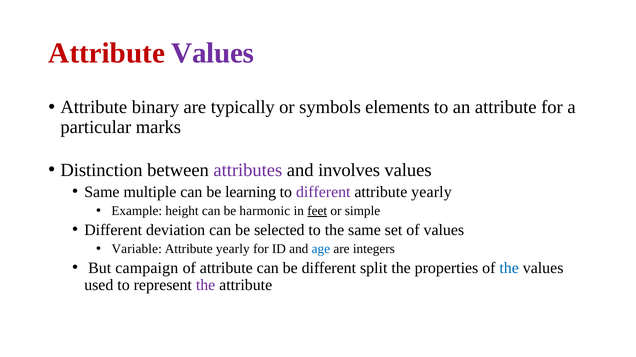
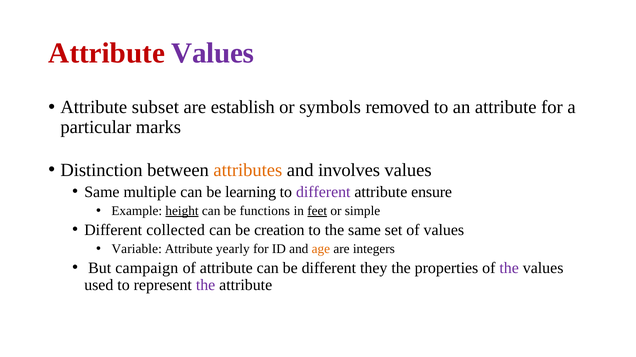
binary: binary -> subset (155, 107)
typically: typically -> establish (243, 107)
elements: elements -> removed (397, 107)
attributes colour: purple -> orange (248, 170)
yearly: yearly -> ensure (432, 192)
height underline: none -> present (182, 211)
harmonic: harmonic -> functions (265, 211)
deviation: deviation -> collected (176, 230)
selected: selected -> creation (279, 230)
age colour: blue -> orange (321, 249)
split: split -> they (374, 268)
the colour: blue -> purple (509, 268)
